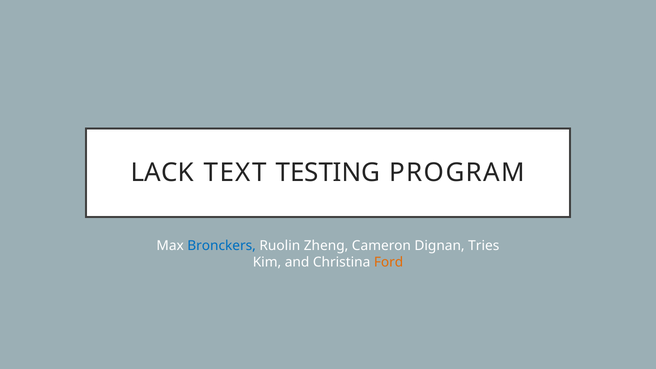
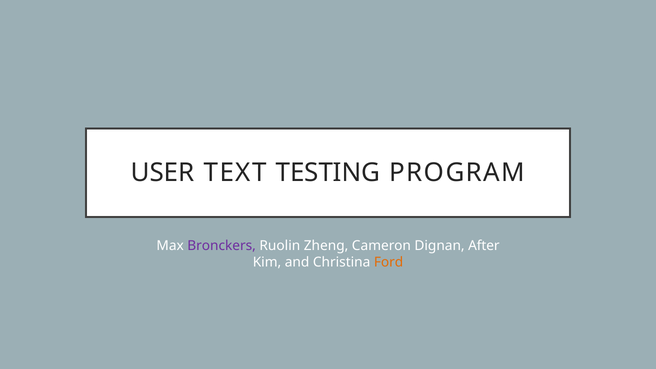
LACK: LACK -> USER (162, 173)
Bronckers colour: blue -> purple (222, 246)
Tries: Tries -> After (484, 246)
